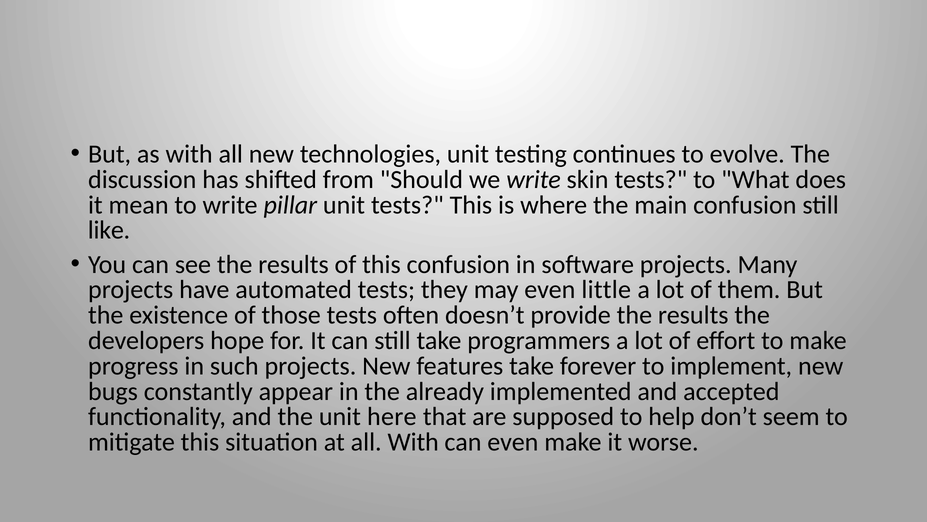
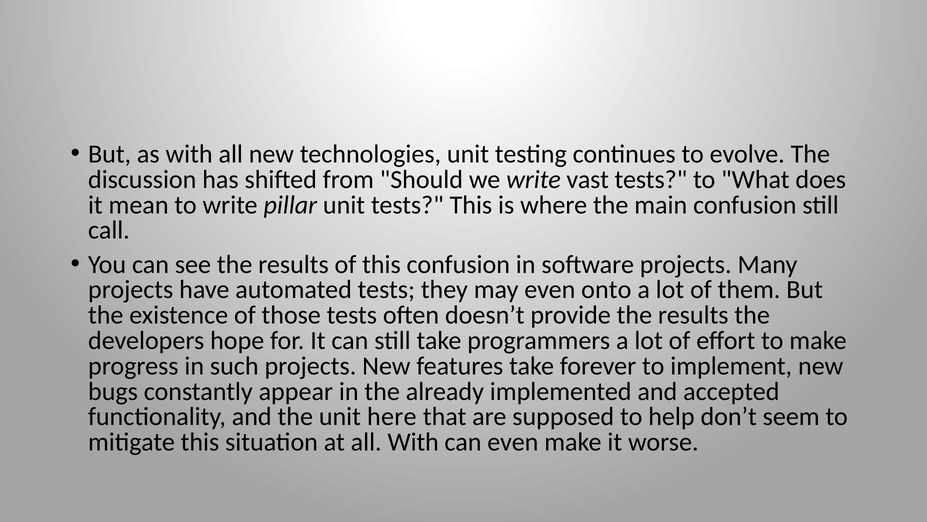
skin: skin -> vast (588, 179)
like: like -> call (109, 230)
little: little -> onto (606, 289)
